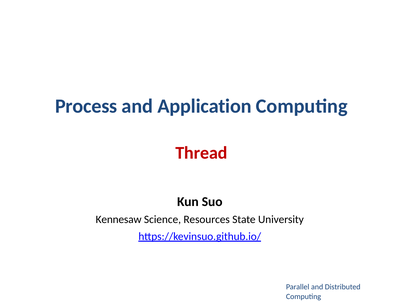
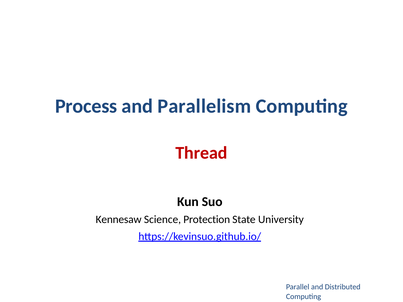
Application: Application -> Parallelism (204, 106)
Resources: Resources -> Protection (207, 220)
